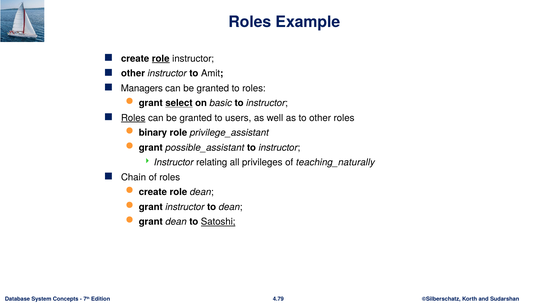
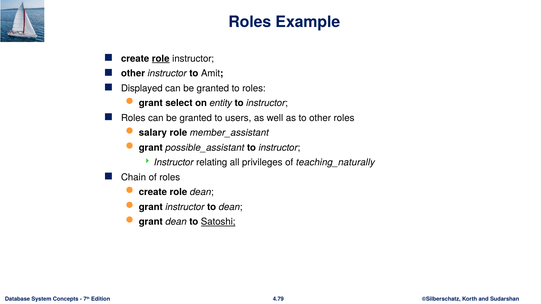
Managers: Managers -> Displayed (142, 88)
select underline: present -> none (179, 103)
basic: basic -> entity (221, 103)
Roles underline: present -> none (133, 118)
binary: binary -> salary (153, 133)
privilege_assistant: privilege_assistant -> member_assistant (229, 133)
